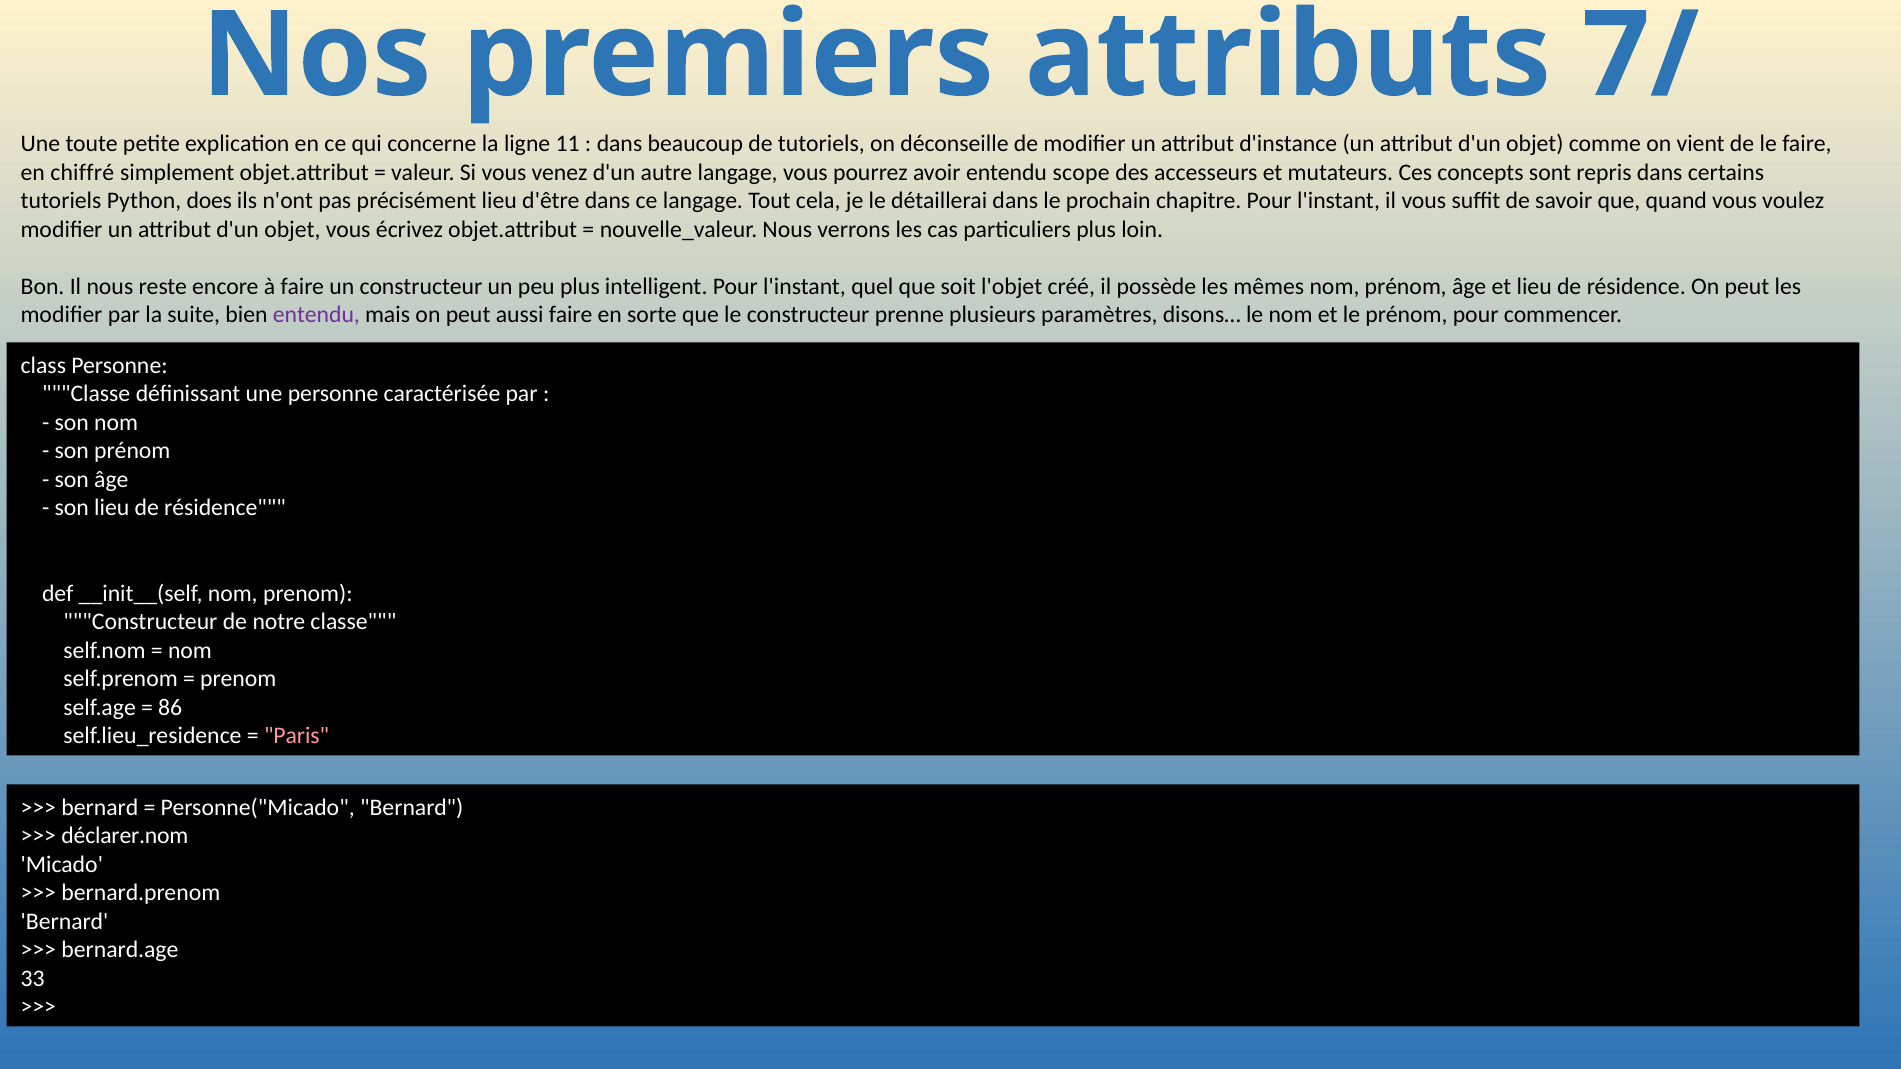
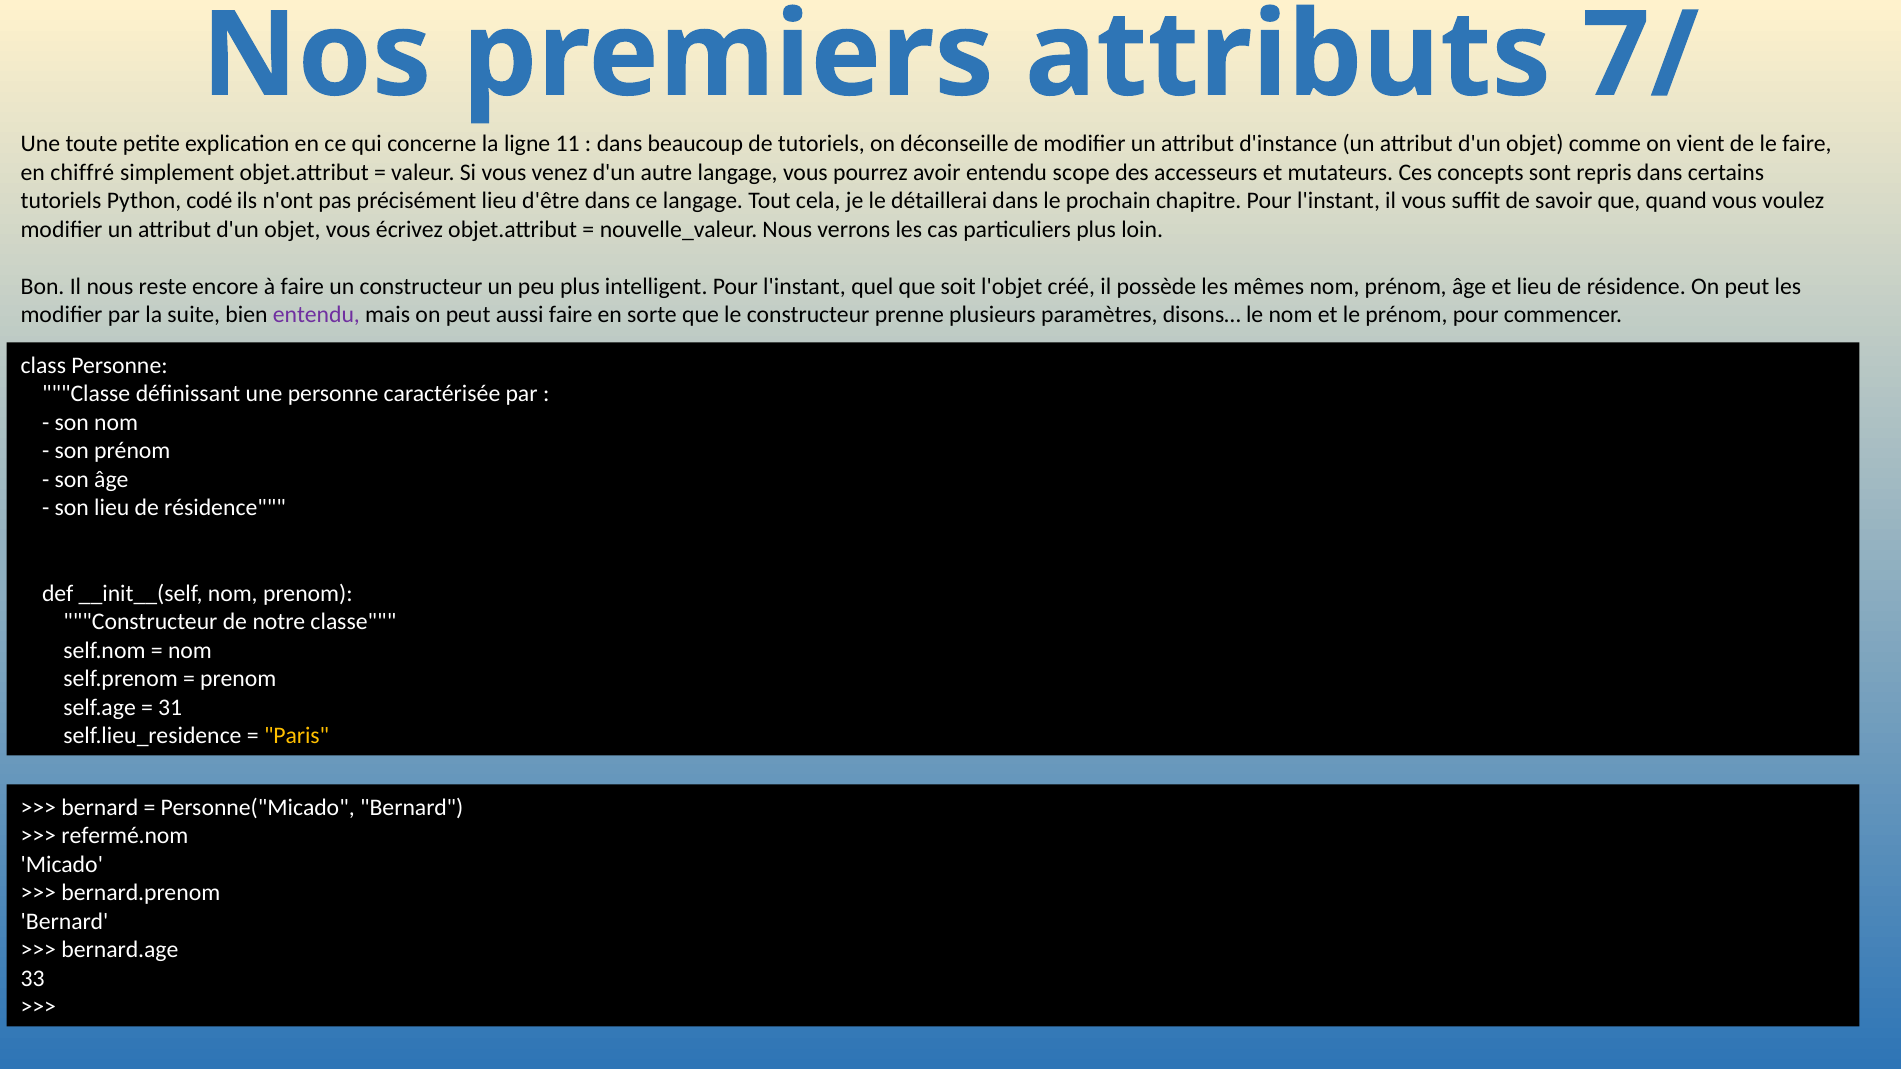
does: does -> codé (209, 201)
86: 86 -> 31 (170, 708)
Paris colour: pink -> yellow (297, 736)
déclarer.nom: déclarer.nom -> refermé.nom (125, 836)
